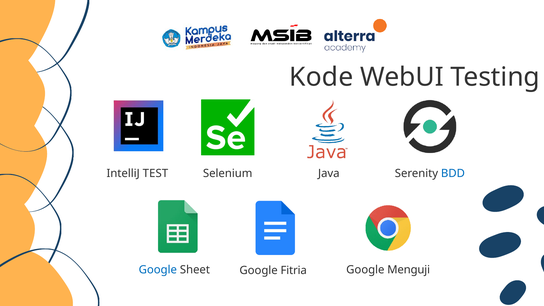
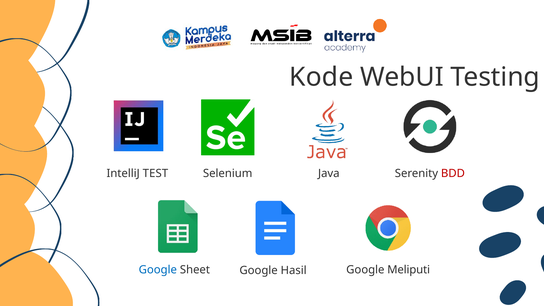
BDD colour: blue -> red (453, 173)
Fitria: Fitria -> Hasil (294, 271)
Menguji: Menguji -> Meliputi (409, 270)
